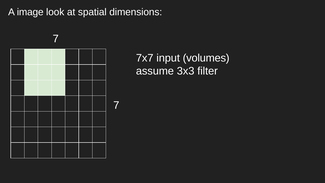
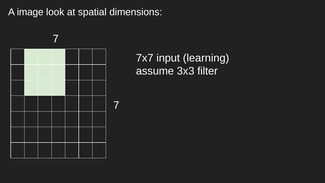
volumes: volumes -> learning (206, 58)
